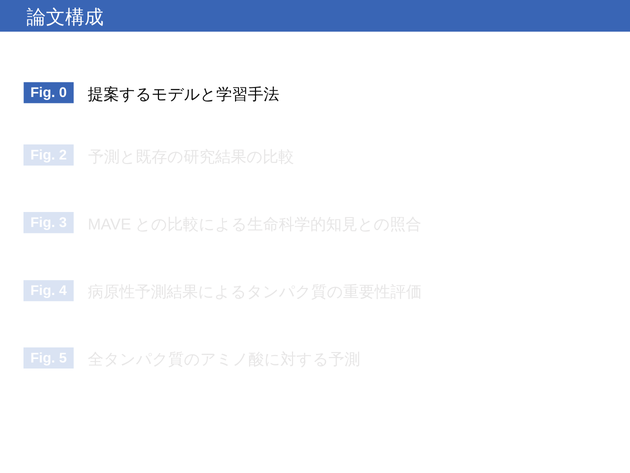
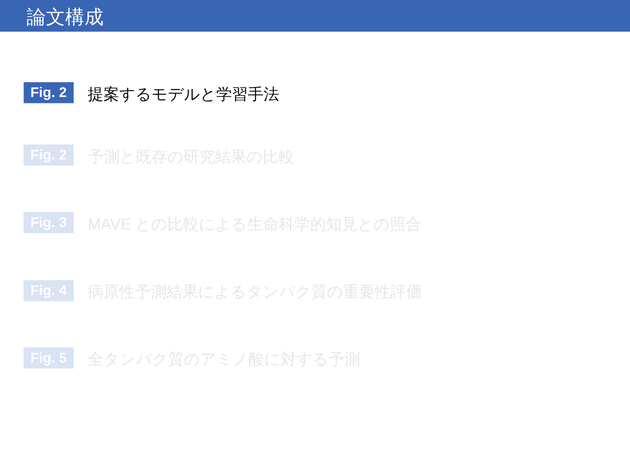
0: 0 -> 2 (63, 93)
